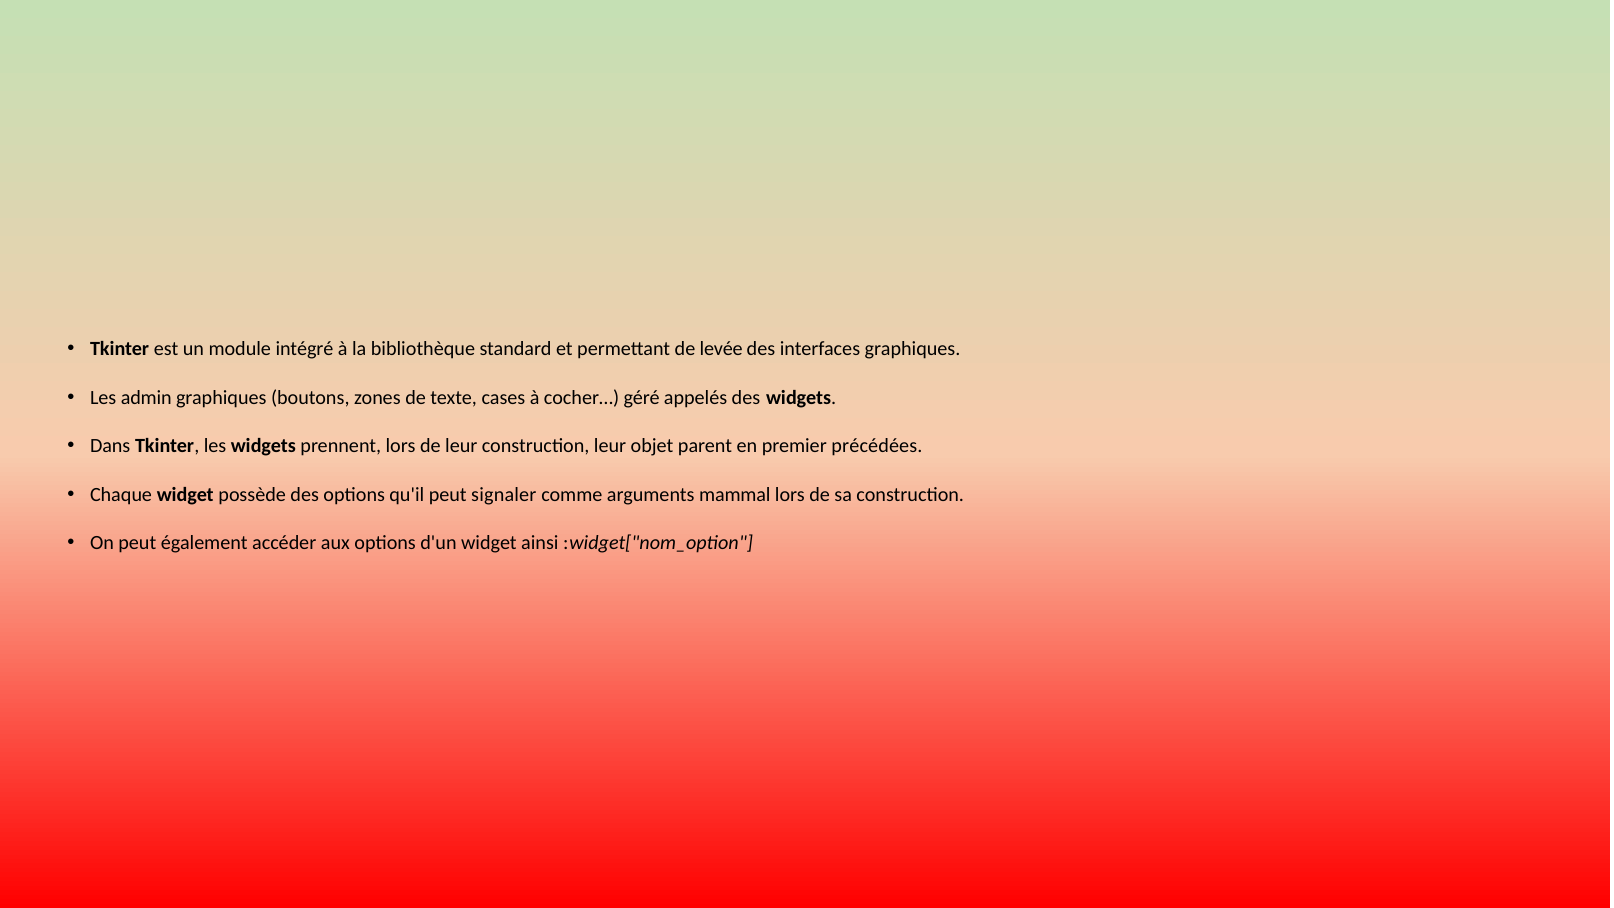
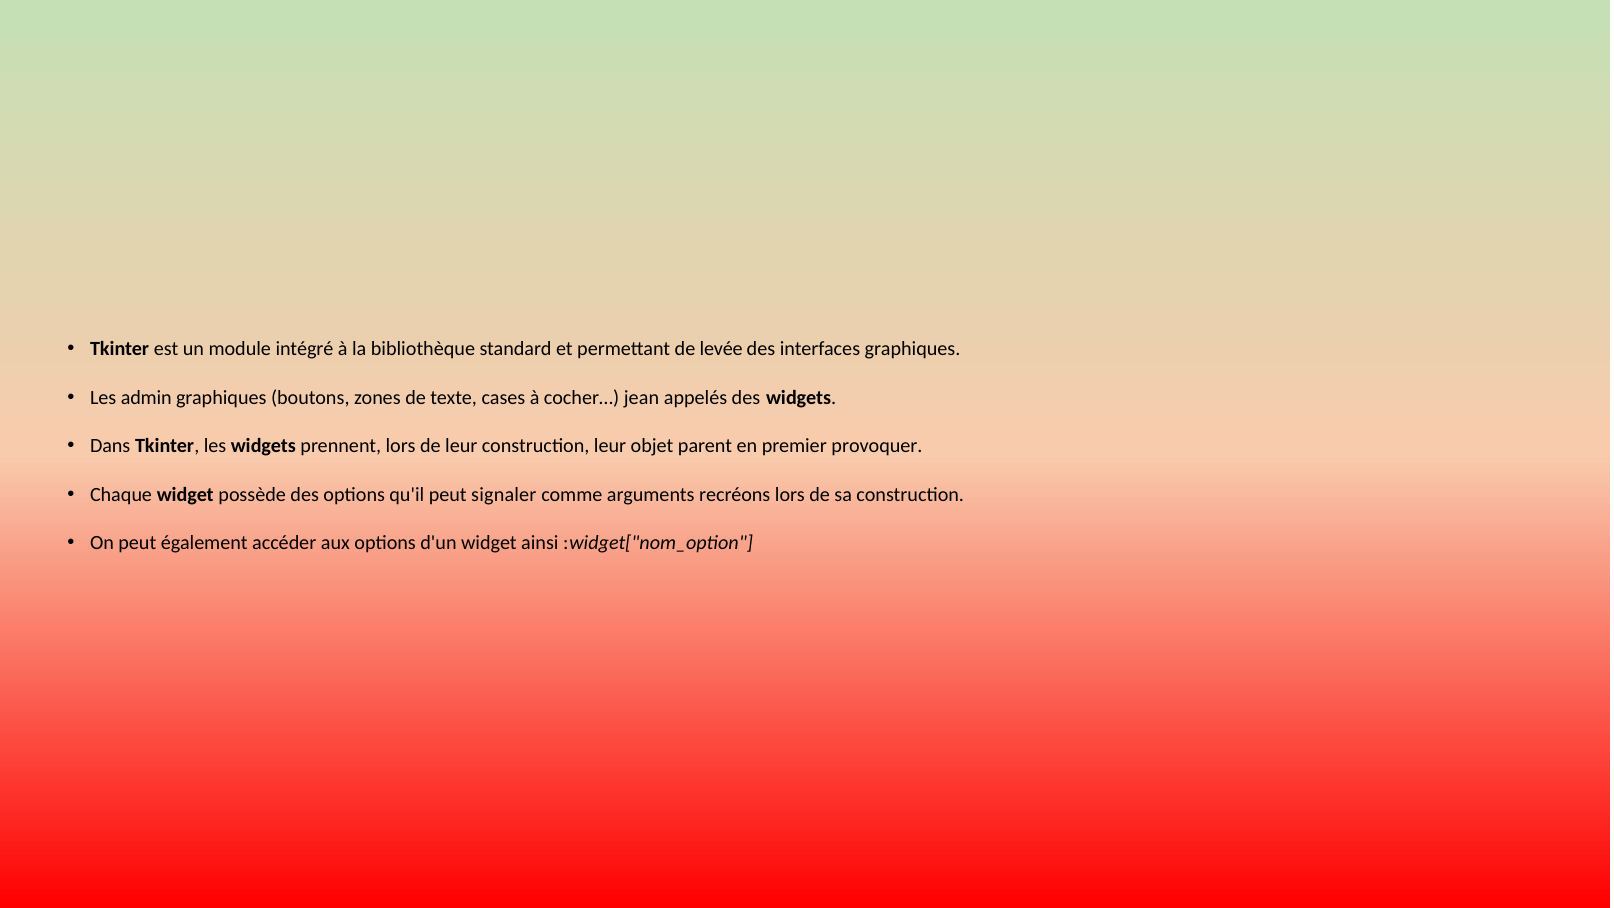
géré: géré -> jean (641, 398)
précédées: précédées -> provoquer (877, 446)
mammal: mammal -> recréons (735, 494)
